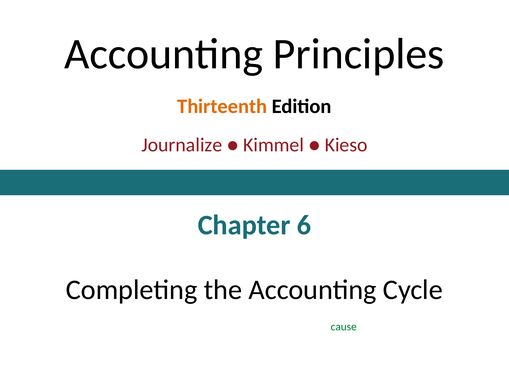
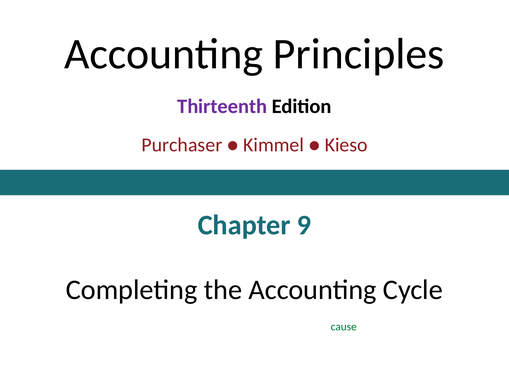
Thirteenth colour: orange -> purple (222, 106)
Journalize: Journalize -> Purchaser (182, 145)
6: 6 -> 9 (304, 225)
